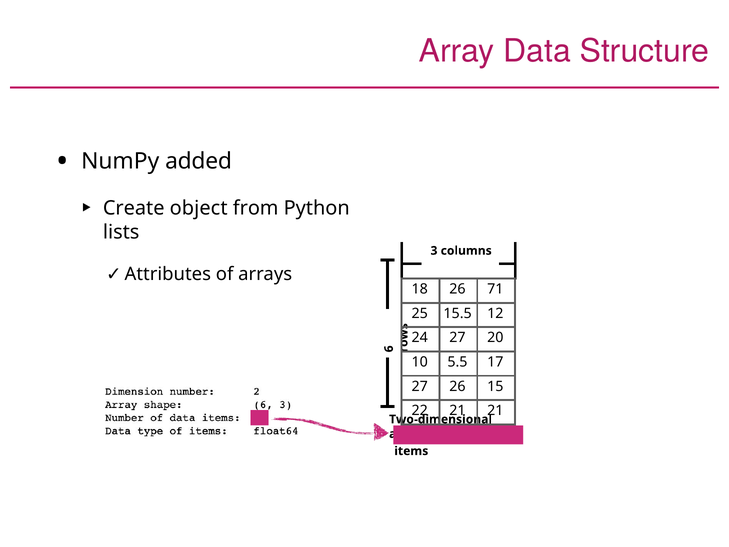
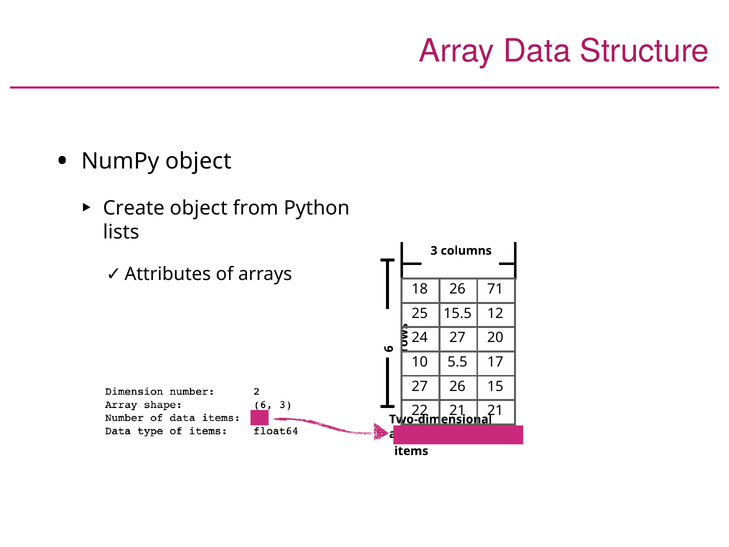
NumPy added: added -> object (198, 161)
